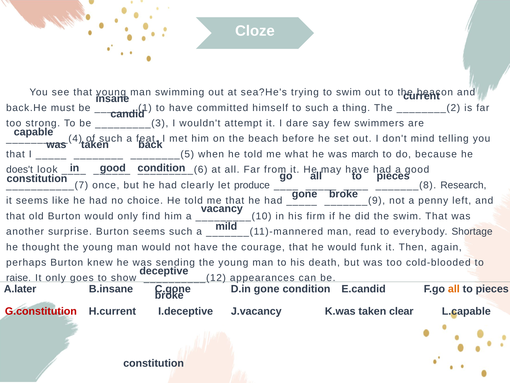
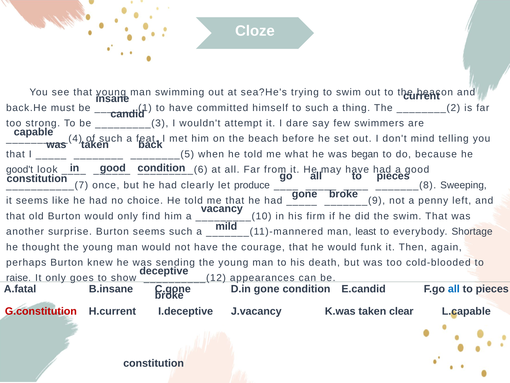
march: march -> began (365, 154)
does't: does't -> good't (20, 169)
Research: Research -> Sweeping (463, 185)
read: read -> least (366, 231)
A.later: A.later -> A.fatal (20, 289)
all colour: orange -> blue (454, 289)
